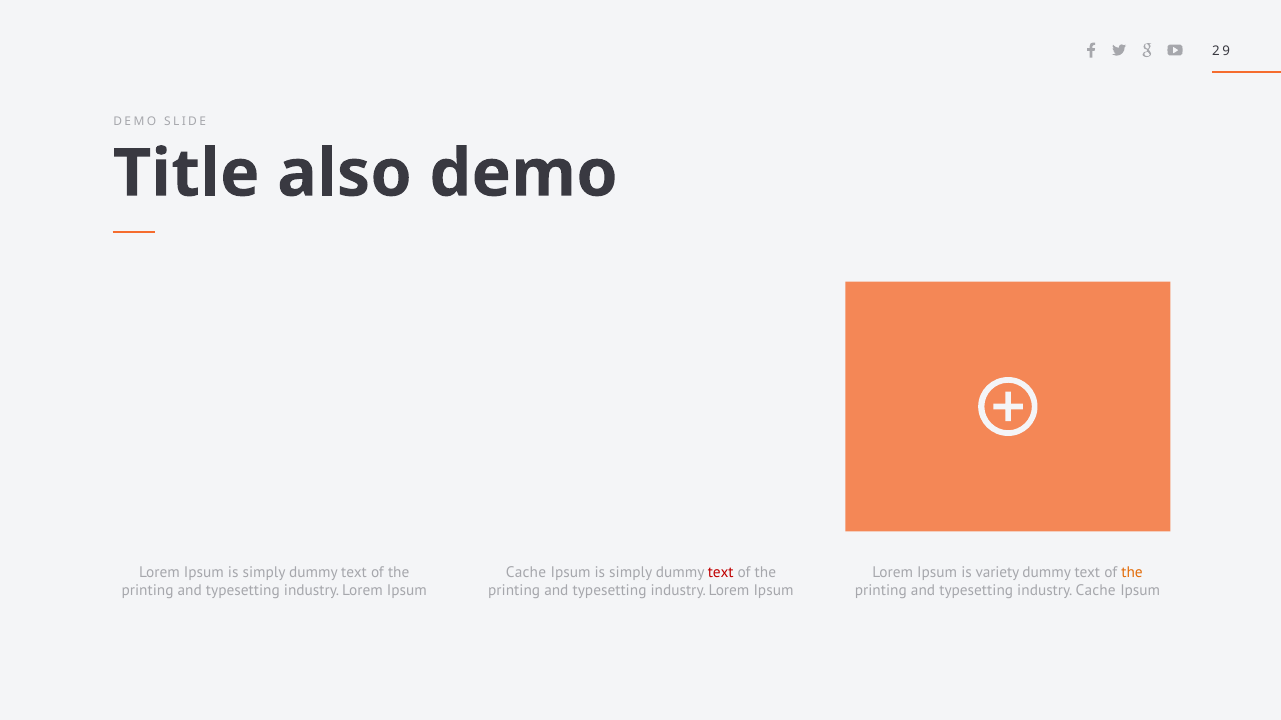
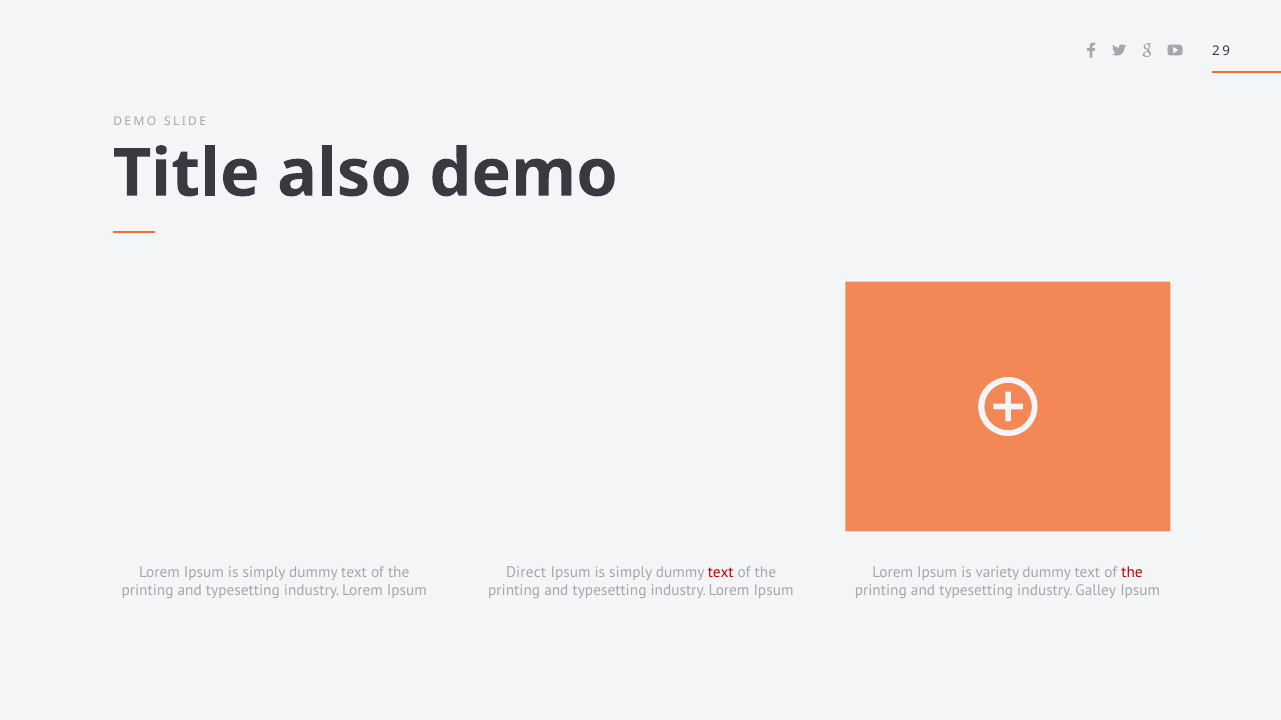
Cache: Cache -> Direct (526, 573)
the colour: orange -> red (1132, 573)
industry Cache: Cache -> Galley (1096, 591)
